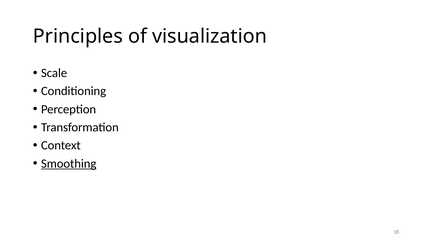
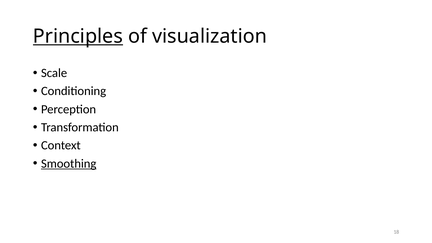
Principles underline: none -> present (78, 36)
